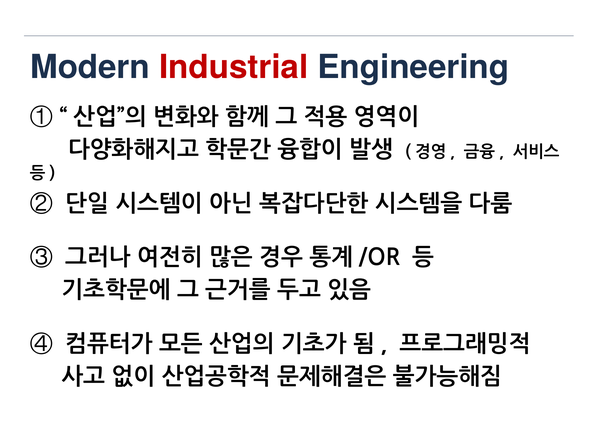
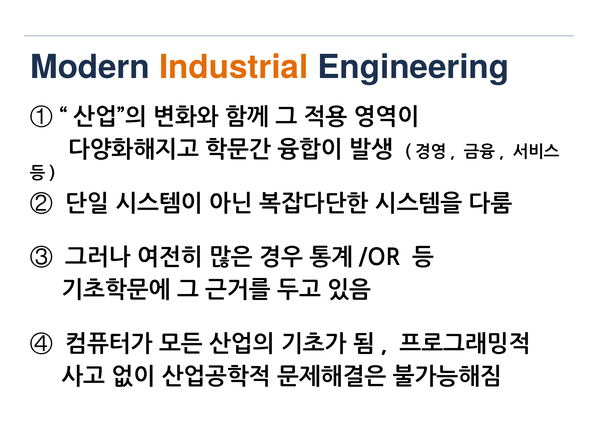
Industrial colour: red -> orange (234, 67)
